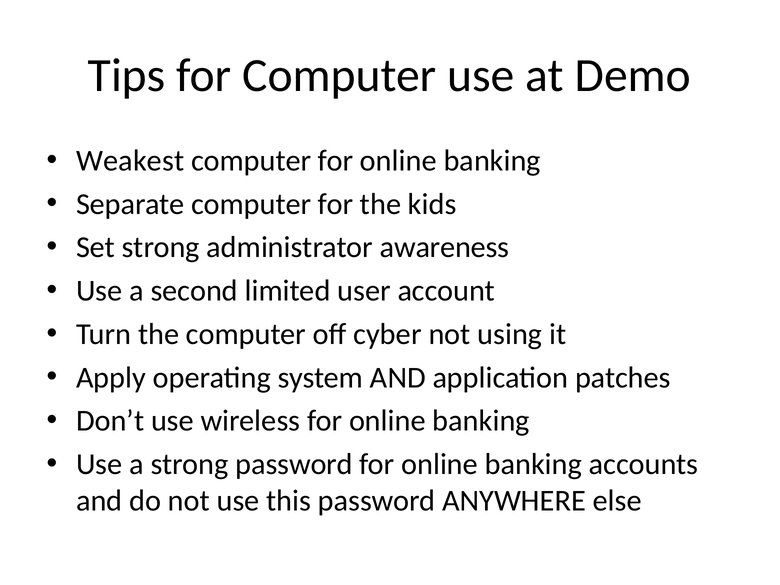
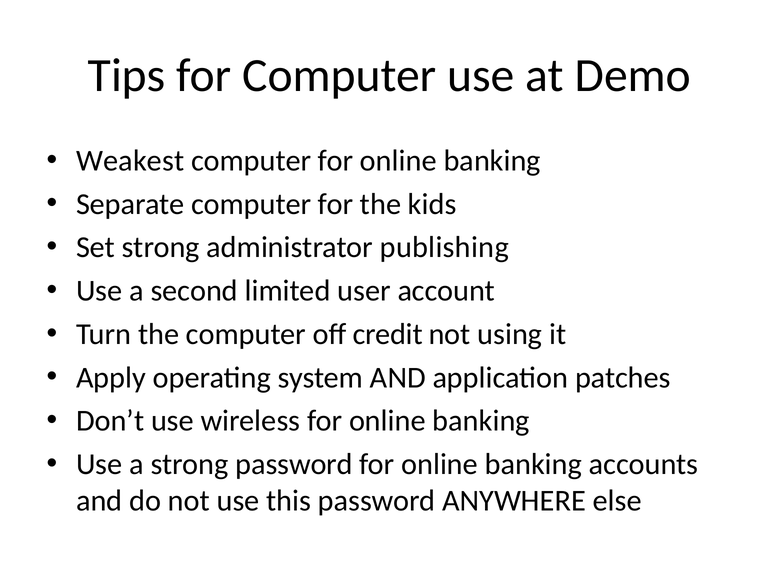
awareness: awareness -> publishing (444, 247)
cyber: cyber -> credit (388, 334)
